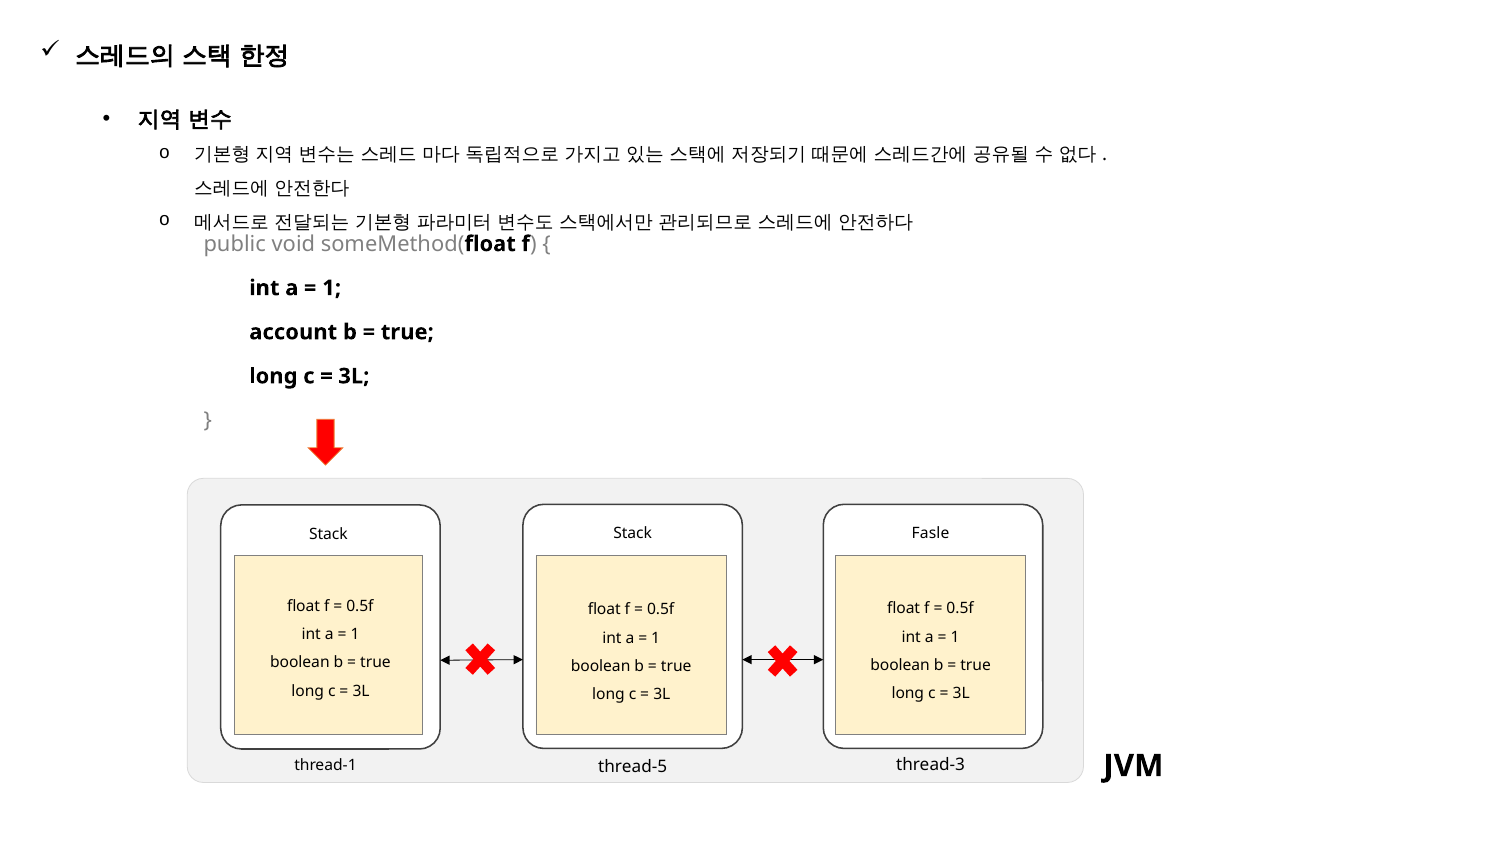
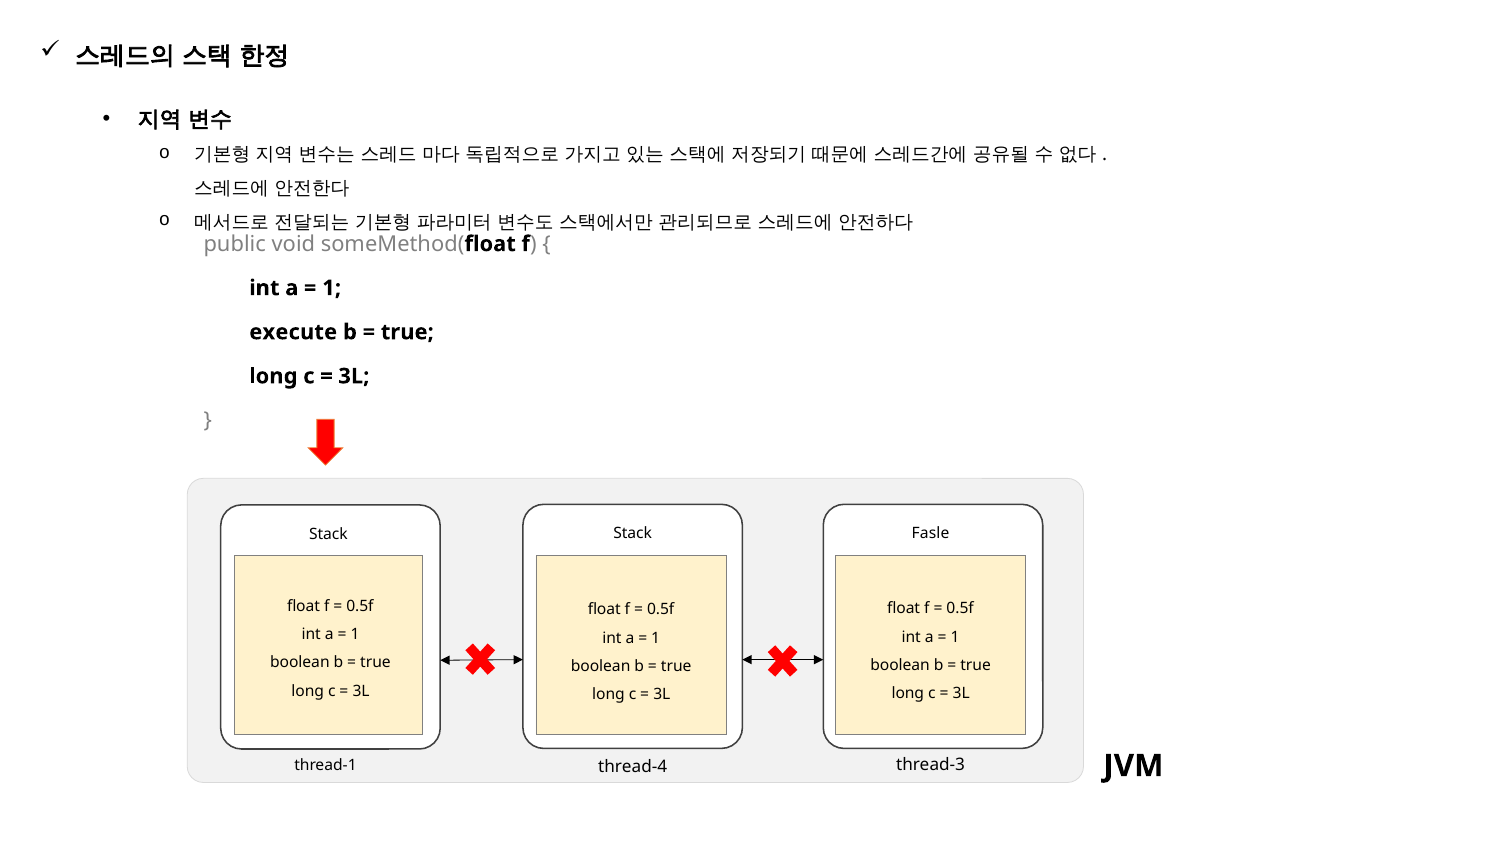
account: account -> execute (293, 332)
thread-5: thread-5 -> thread-4 (633, 766)
